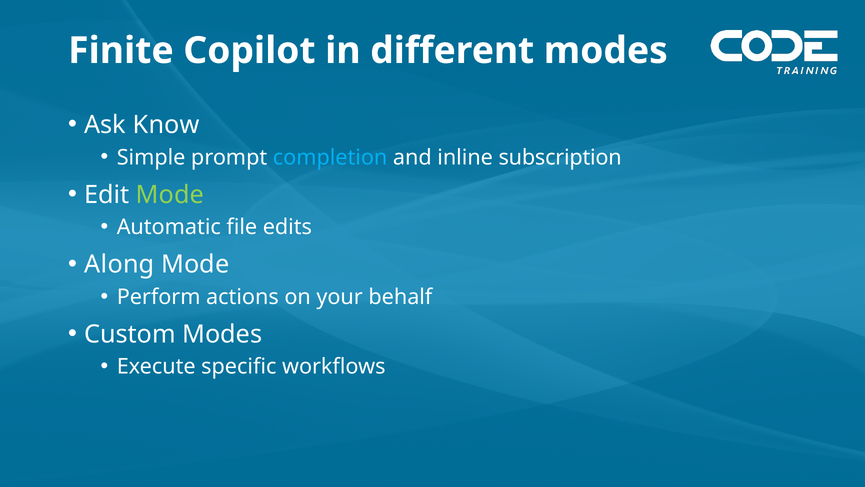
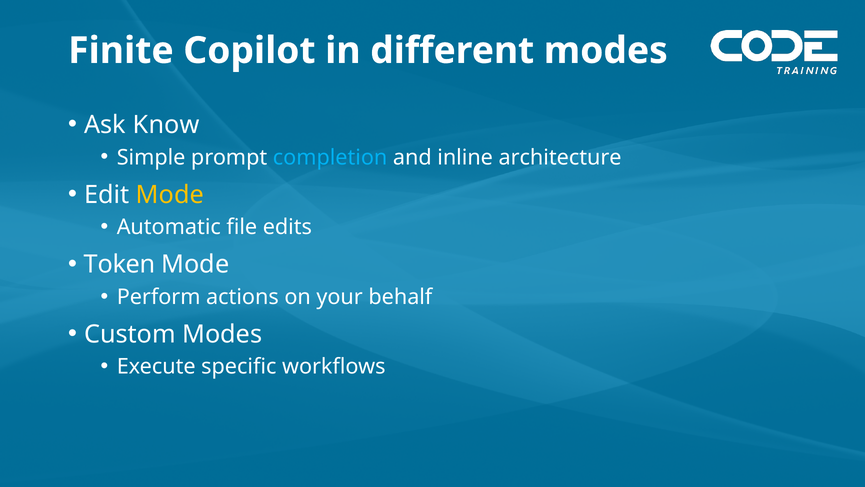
subscription: subscription -> architecture (560, 157)
Mode colour: light green -> yellow (170, 195)
Along: Along -> Token (120, 264)
